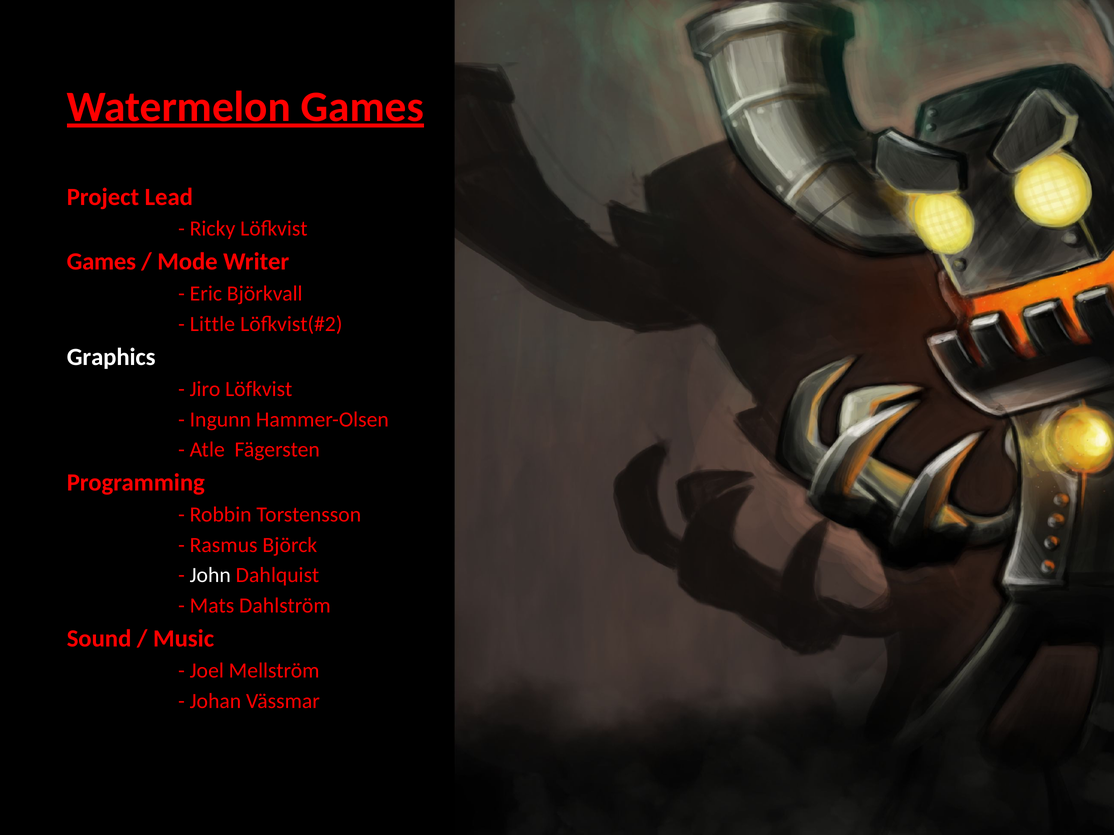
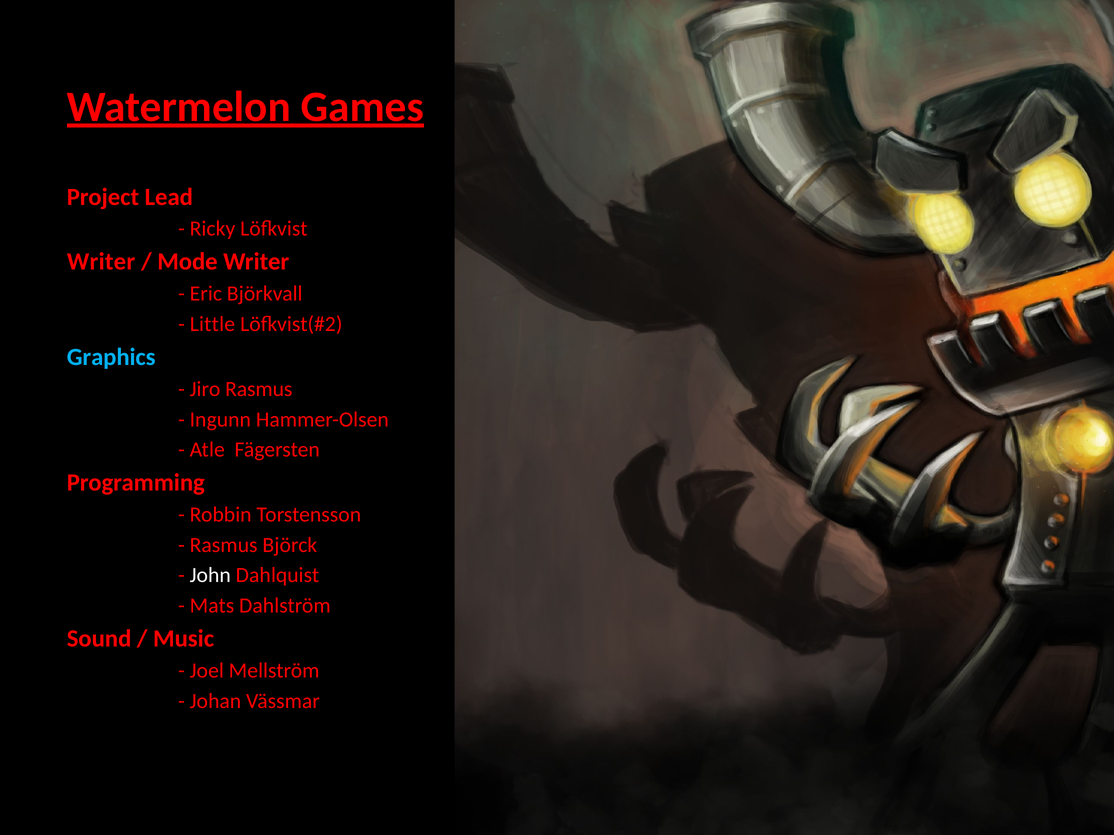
Games: Games -> Writer (101, 262)
Graphics colour: white -> light blue (111, 357)
Jiro Löfkvist: Löfkvist -> Rasmus (259, 389)
